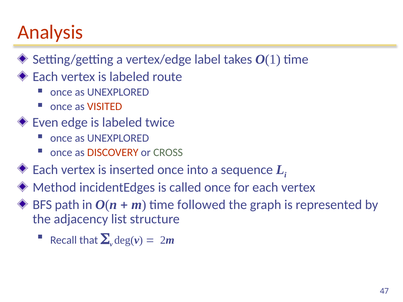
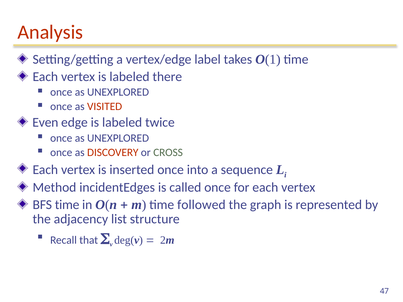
route: route -> there (167, 77)
BFS path: path -> time (67, 205)
